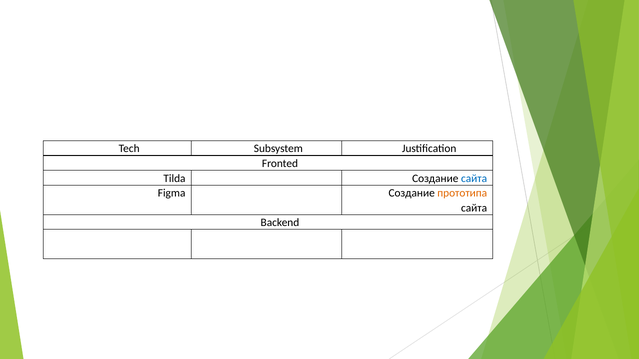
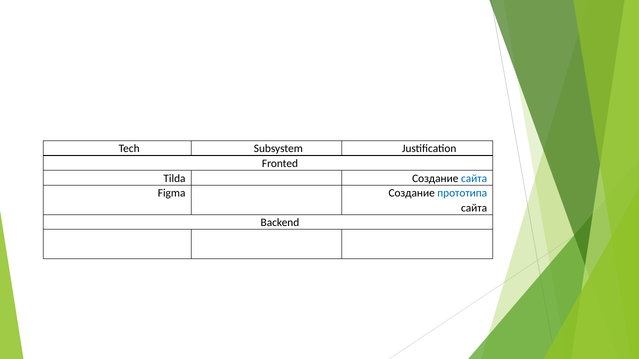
прототипа colour: orange -> blue (462, 193)
